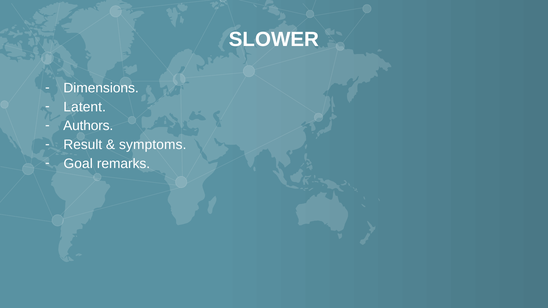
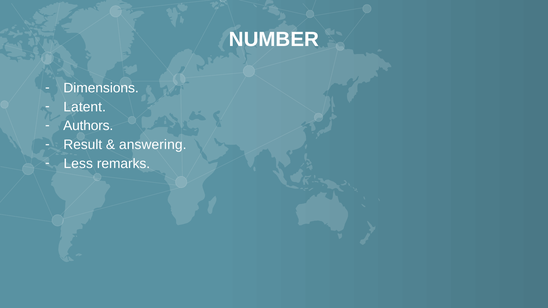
SLOWER: SLOWER -> NUMBER (274, 39)
symptoms: symptoms -> answering (153, 145)
Goal: Goal -> Less (78, 164)
